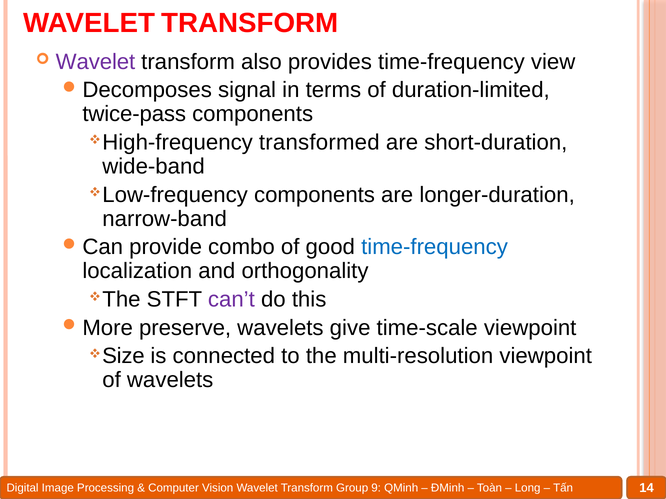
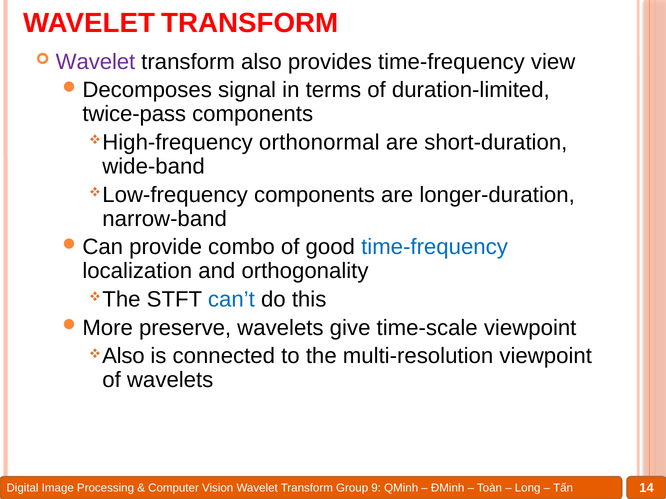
transformed: transformed -> orthonormal (319, 143)
can’t colour: purple -> blue (231, 300)
Size: Size -> Also (123, 356)
